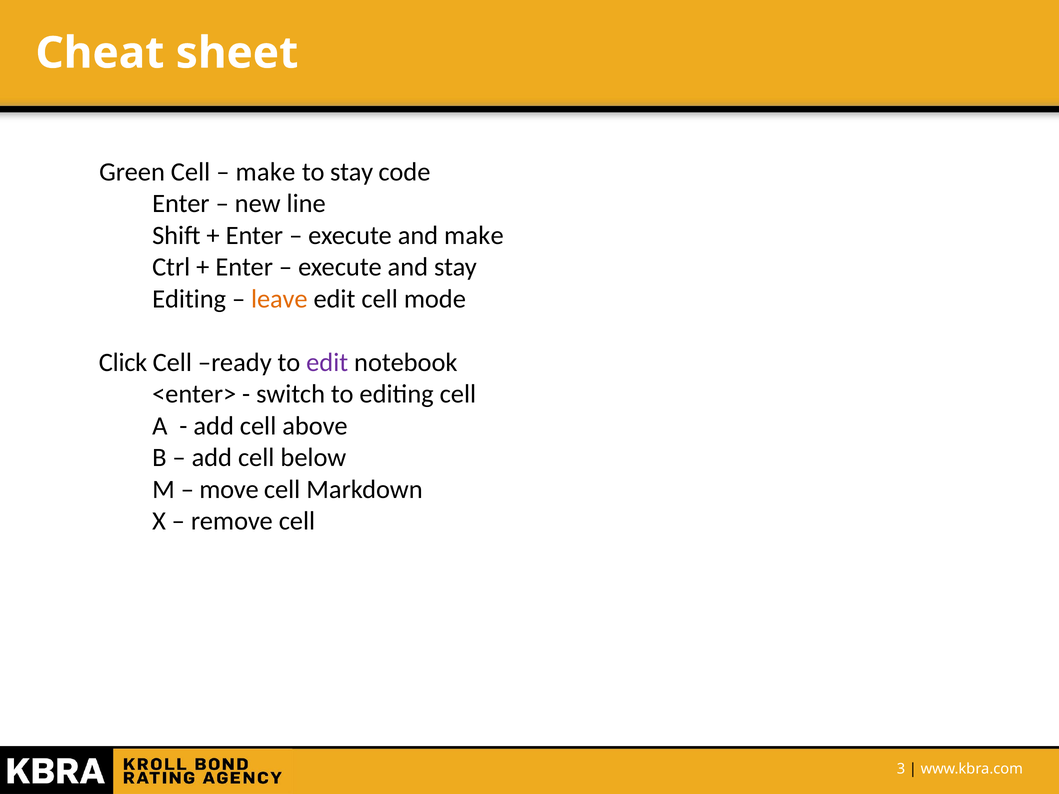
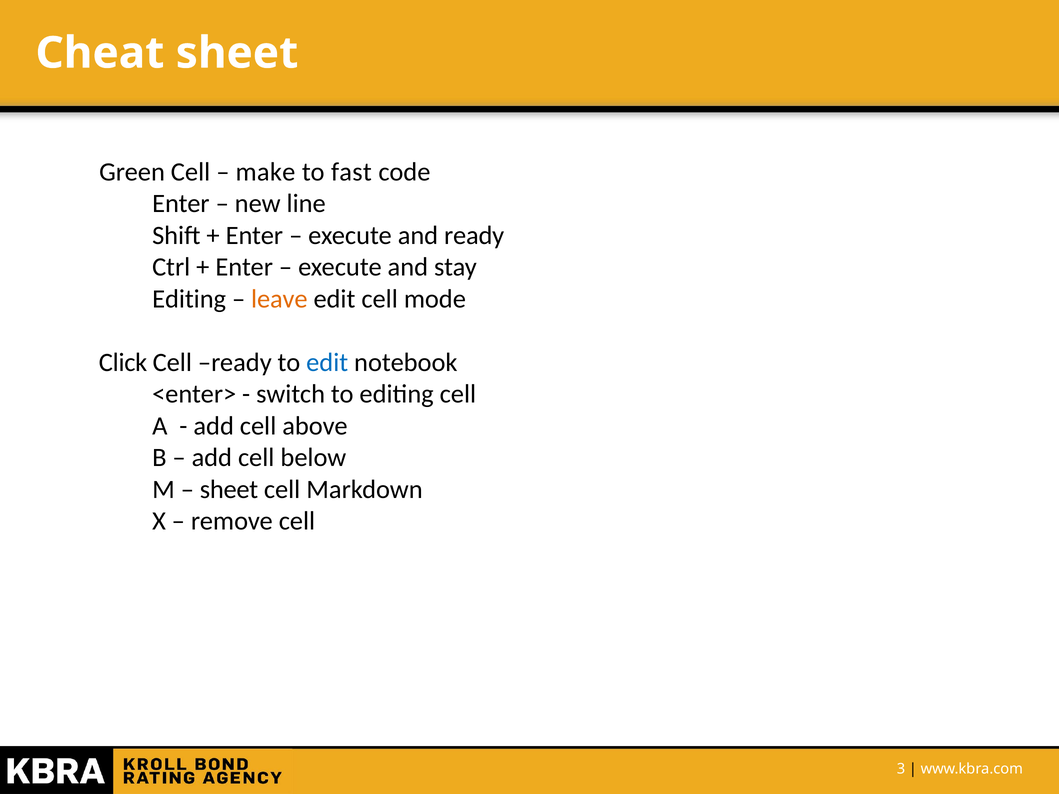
to stay: stay -> fast (351, 172)
and make: make -> ready (474, 235)
edit colour: purple -> blue (327, 362)
move: move -> sheet (229, 490)
